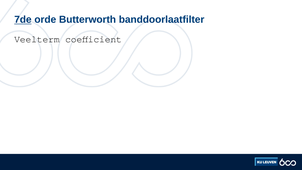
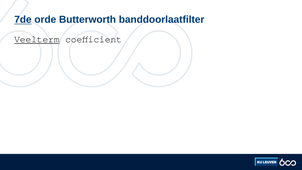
Veelterm underline: none -> present (37, 39)
